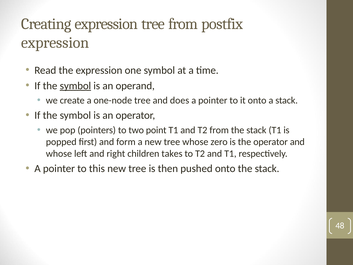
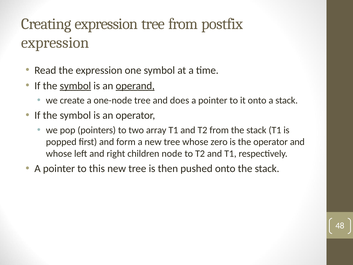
operand underline: none -> present (135, 86)
point: point -> array (156, 130)
takes: takes -> node (172, 154)
